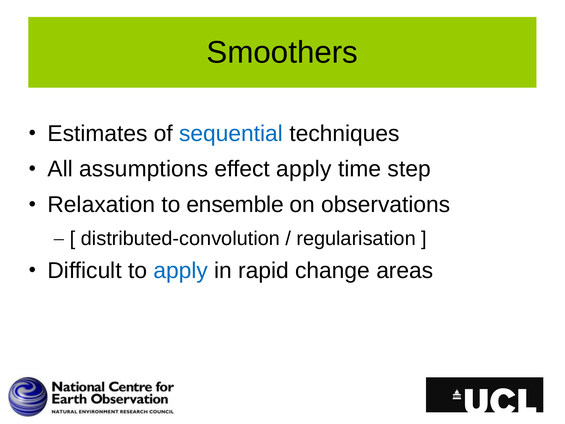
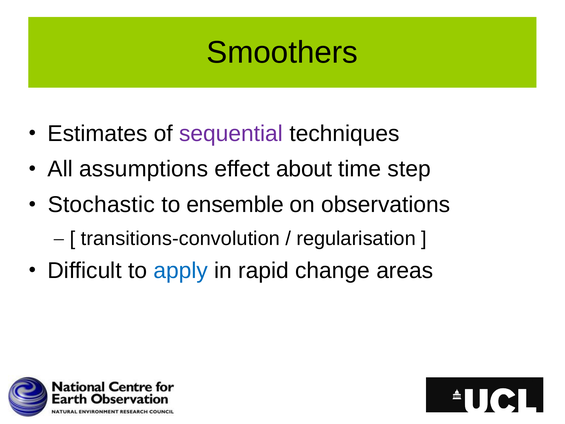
sequential colour: blue -> purple (231, 133)
effect apply: apply -> about (304, 169)
Relaxation: Relaxation -> Stochastic (101, 205)
distributed-convolution: distributed-convolution -> transitions-convolution (180, 239)
